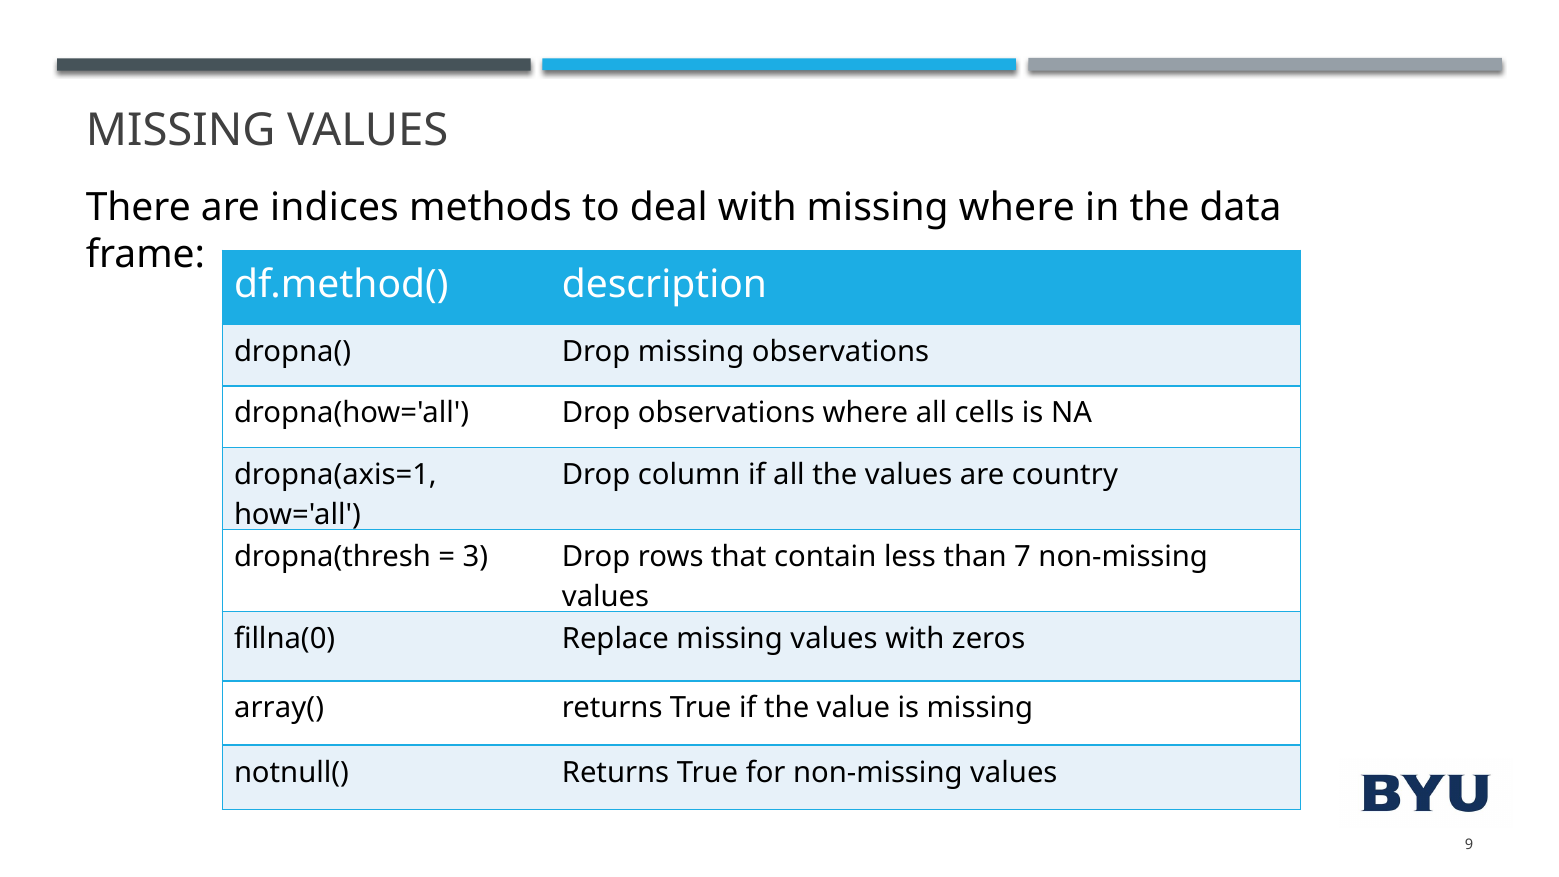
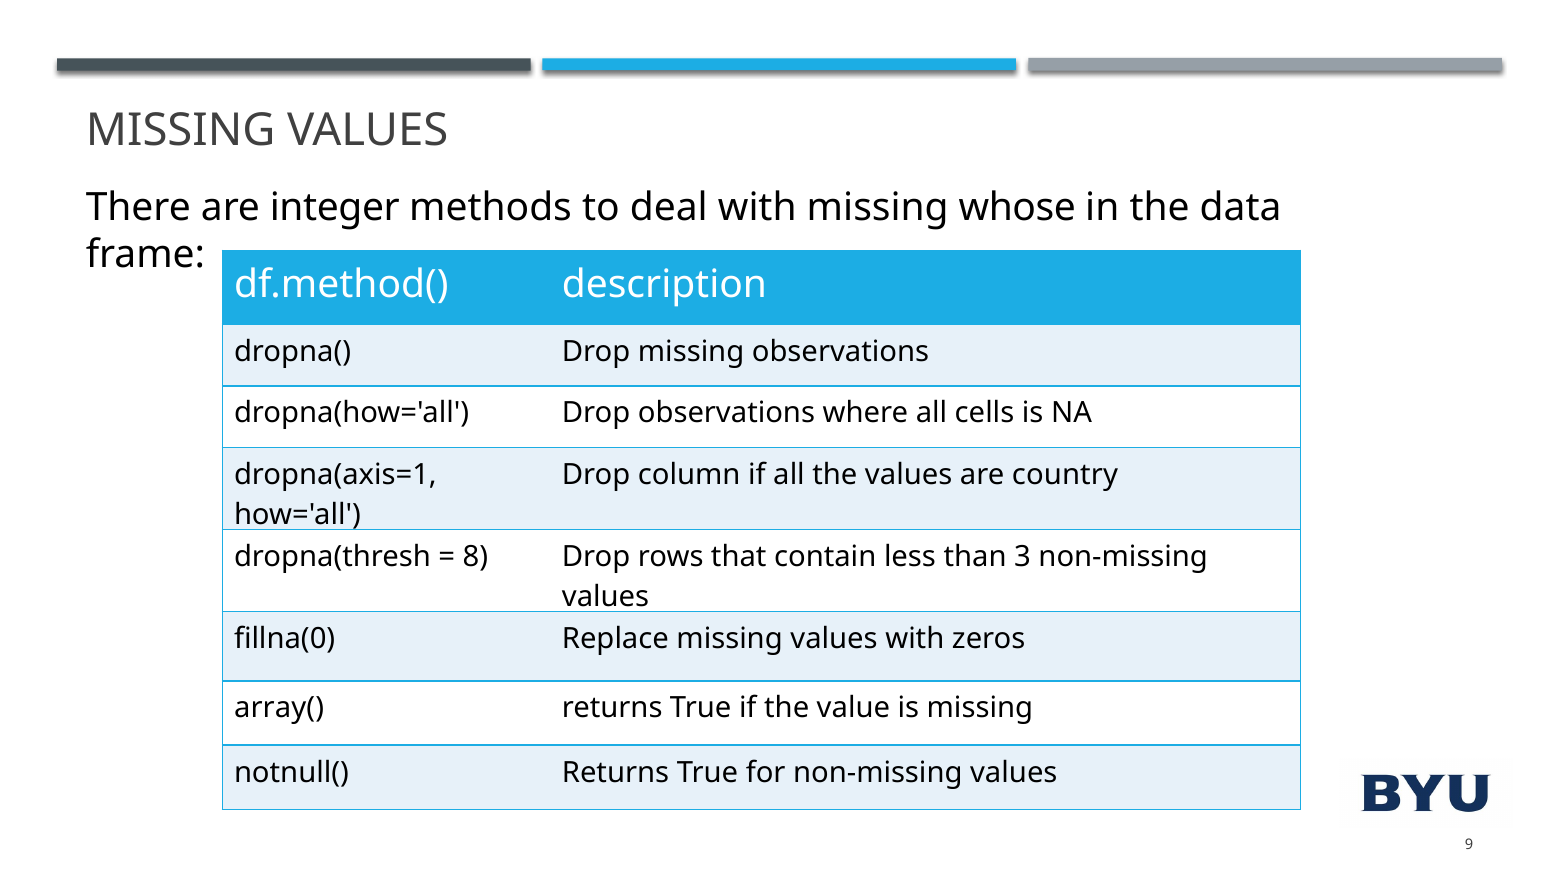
indices: indices -> integer (335, 207)
missing where: where -> whose (1017, 207)
3: 3 -> 8 (475, 557)
7: 7 -> 3 (1022, 557)
